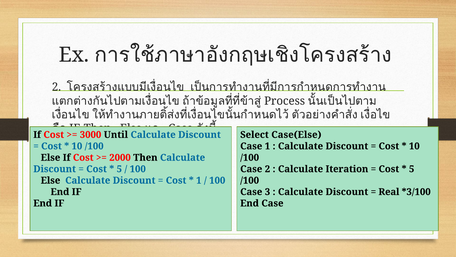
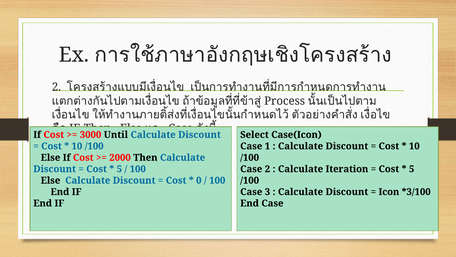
Case(Else: Case(Else -> Case(Icon (296, 134)
1: 1 -> 0 (199, 180)
Real: Real -> Icon (389, 192)
